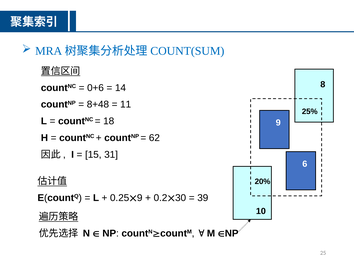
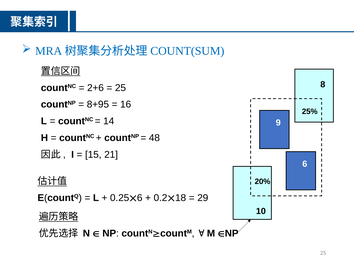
0+6: 0+6 -> 2+6 (95, 88)
14: 14 -> 25 (120, 88)
8+48: 8+48 -> 8+95 (98, 105)
11: 11 -> 16 (126, 105)
18: 18 -> 14 (109, 121)
62: 62 -> 48 (154, 138)
31: 31 -> 21 (111, 155)
9: 9 -> 6 (140, 198)
30: 30 -> 18 (181, 198)
39: 39 -> 29 (203, 198)
